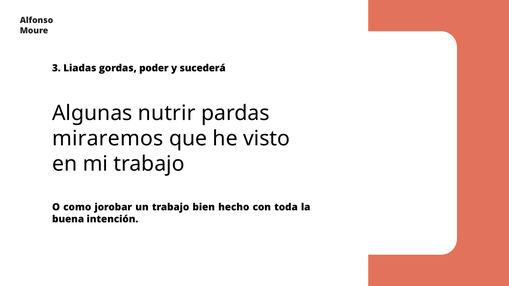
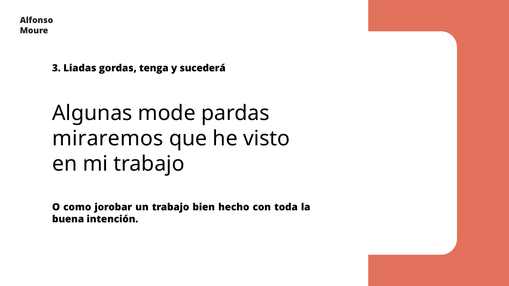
poder: poder -> tenga (154, 68)
nutrir: nutrir -> mode (167, 113)
